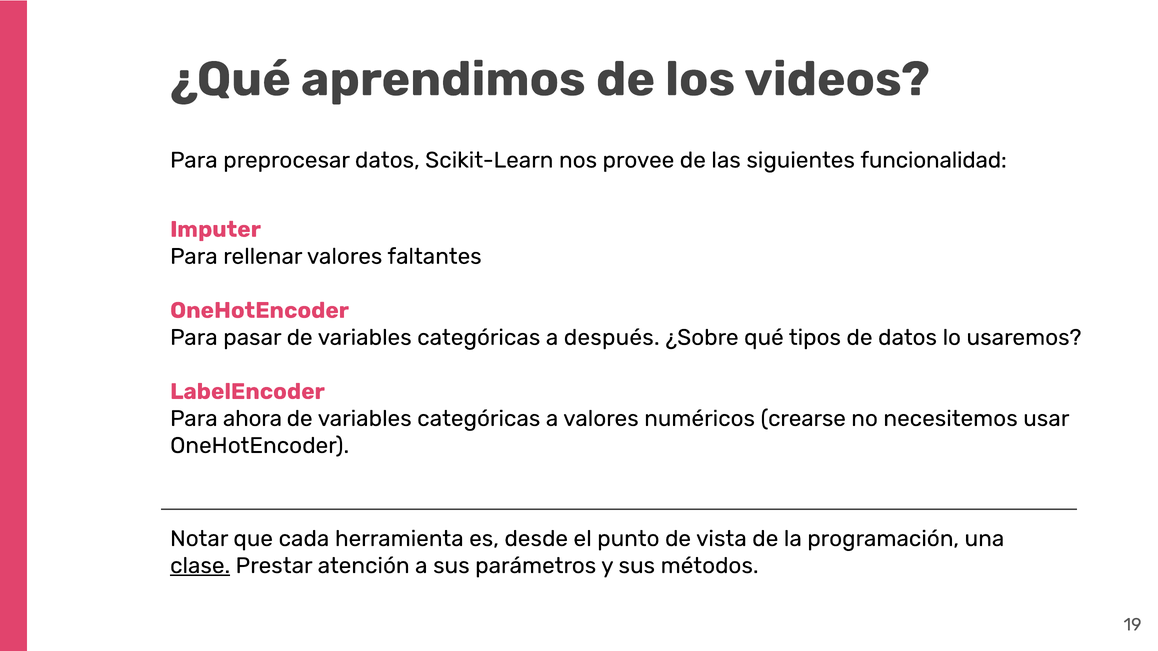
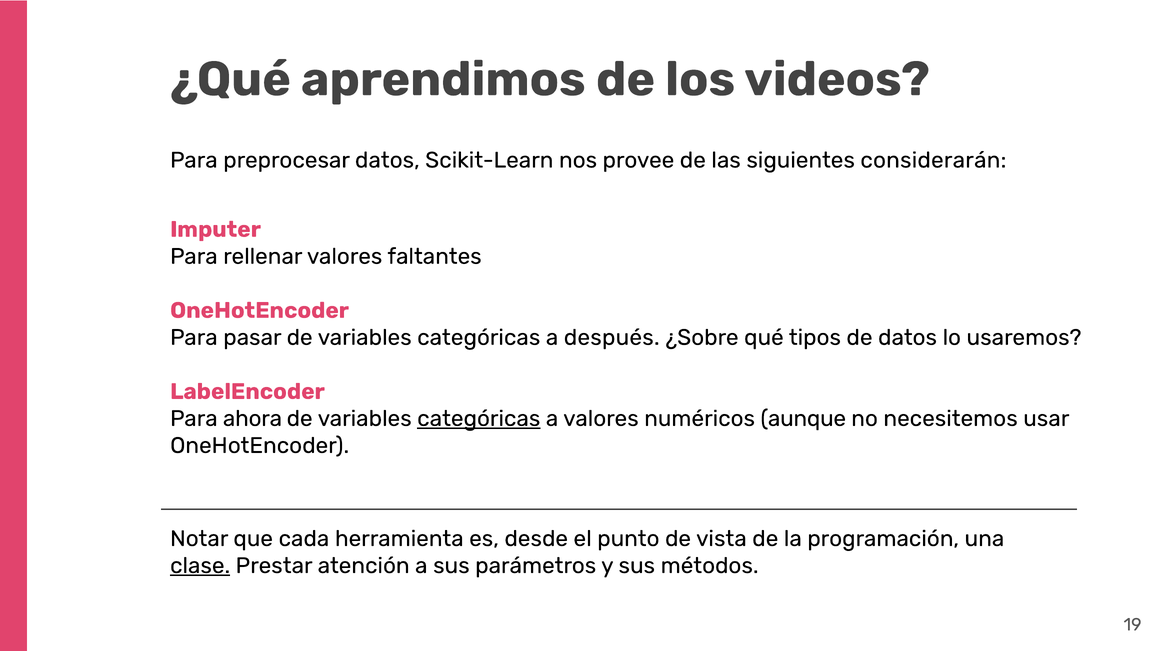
funcionalidad: funcionalidad -> considerarán (933, 160)
categóricas underline: none -> present (479, 419)
crearse: crearse -> aunque (803, 419)
